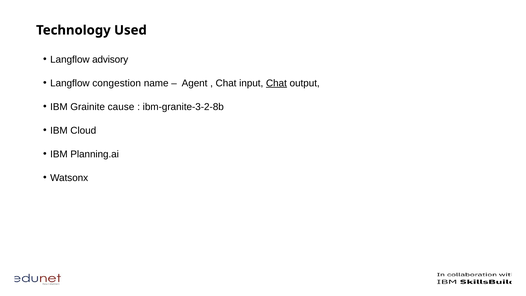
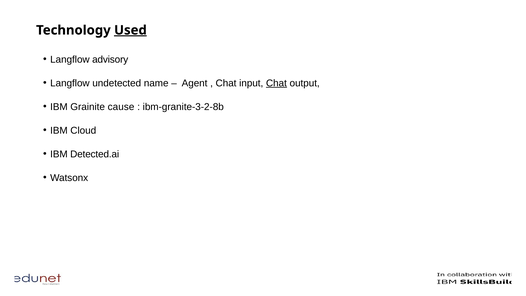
Used underline: none -> present (130, 30)
congestion: congestion -> undetected (117, 83)
Planning.ai: Planning.ai -> Detected.ai (95, 154)
